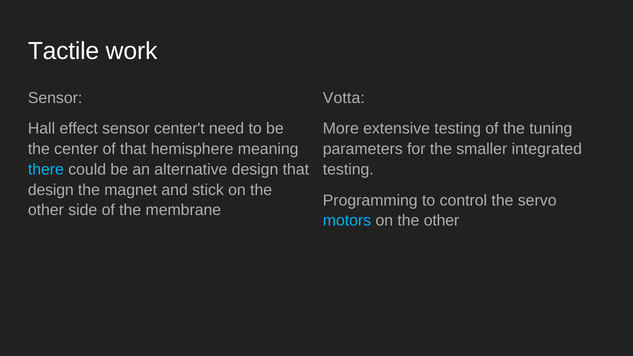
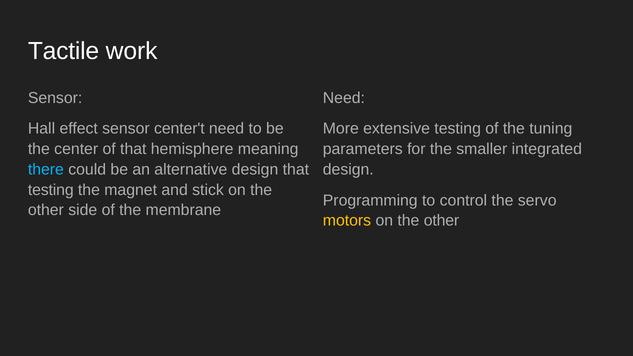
Votta: Votta -> Need (344, 98)
testing: testing -> design (348, 170)
design: design -> testing (51, 190)
motors colour: light blue -> yellow (347, 221)
